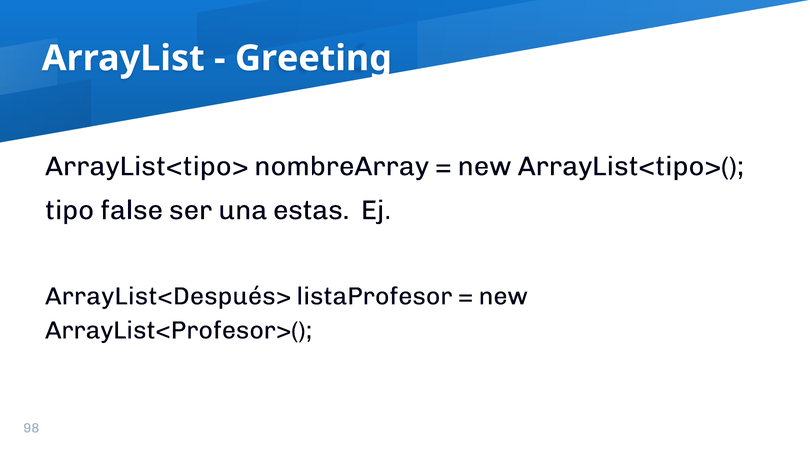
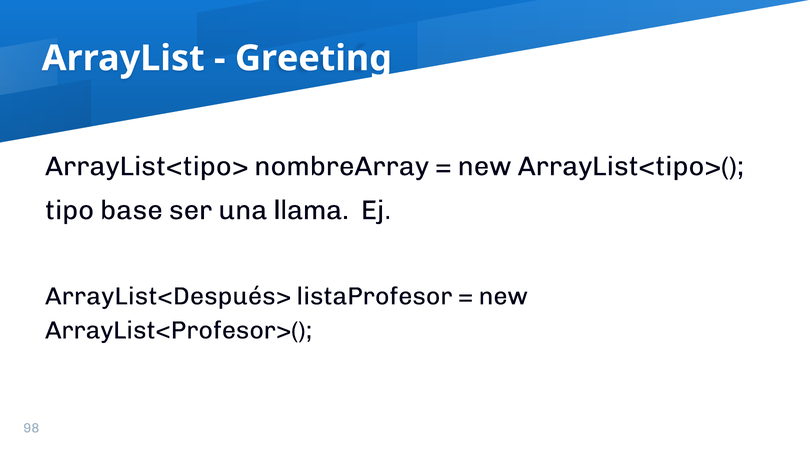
false: false -> base (131, 211)
estas: estas -> llama (311, 211)
